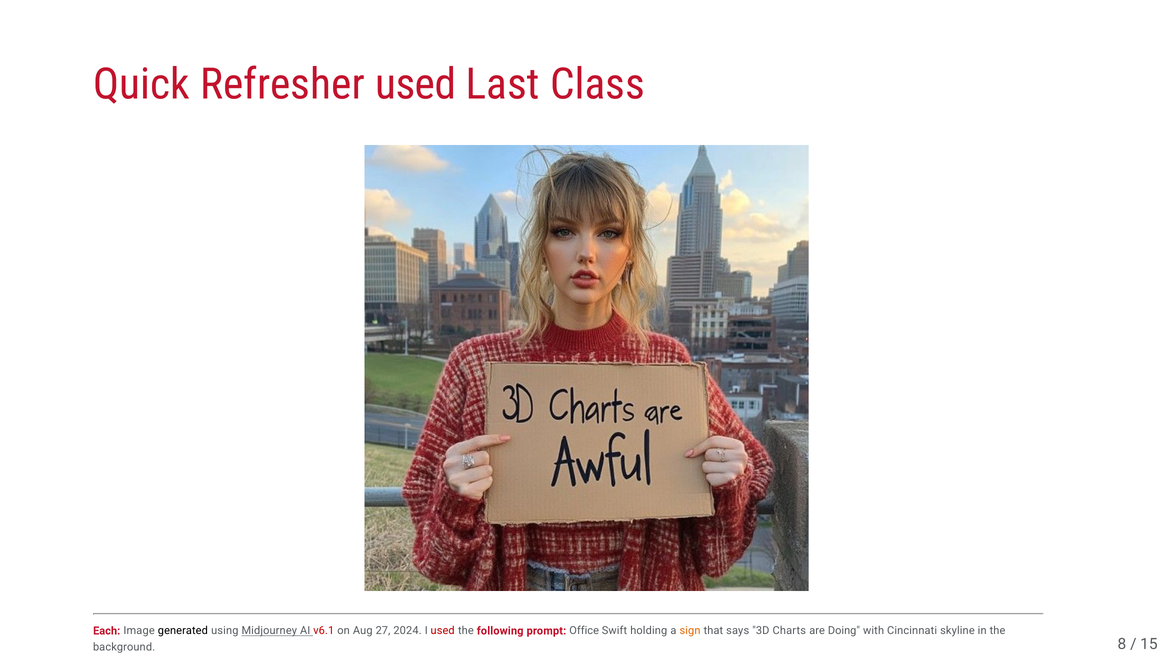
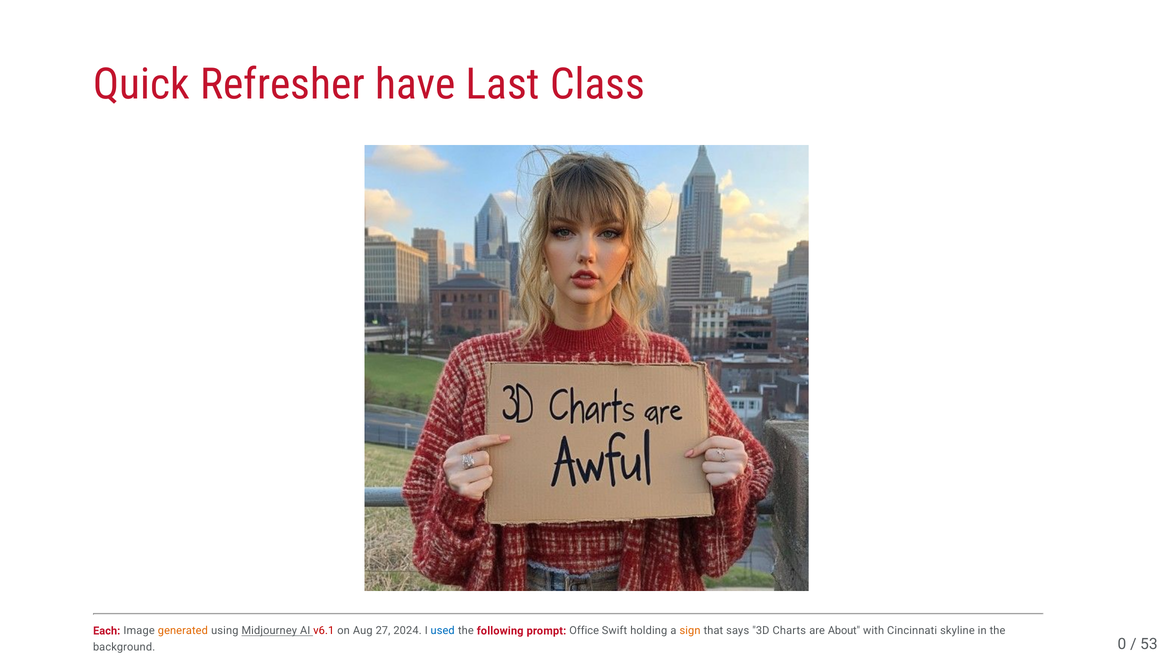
Refresher used: used -> have (415, 85)
generated colour: black -> orange (183, 631)
used colour: red -> blue (443, 631)
Doing: Doing -> About (844, 631)
8: 8 -> 0 (1122, 644)
15: 15 -> 53 (1149, 644)
